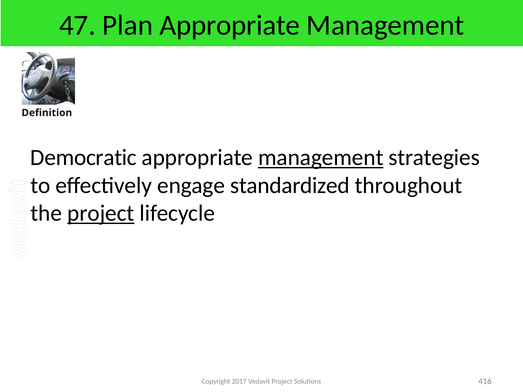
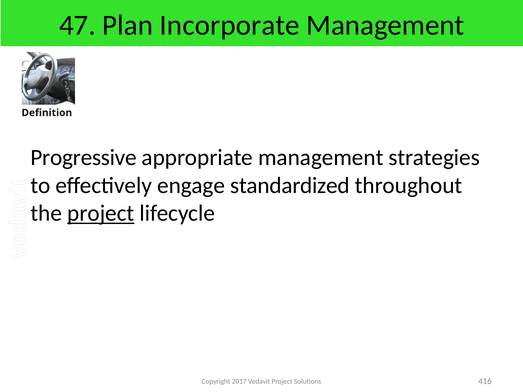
Plan Appropriate: Appropriate -> Incorporate (230, 25)
Democratic: Democratic -> Progressive (84, 158)
management underline: present -> none (321, 158)
